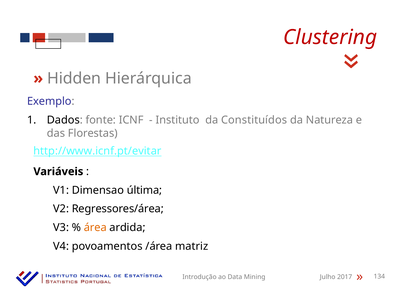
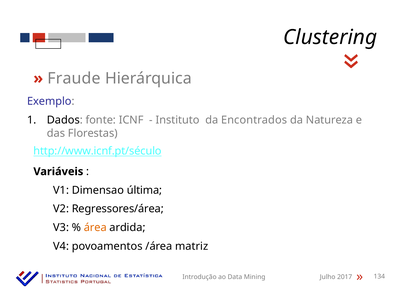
Clustering colour: red -> black (330, 37)
Hidden: Hidden -> Fraude (74, 78)
Constituídos: Constituídos -> Encontrados (254, 120)
http://www.icnf.pt/evitar: http://www.icnf.pt/evitar -> http://www.icnf.pt/século (98, 151)
